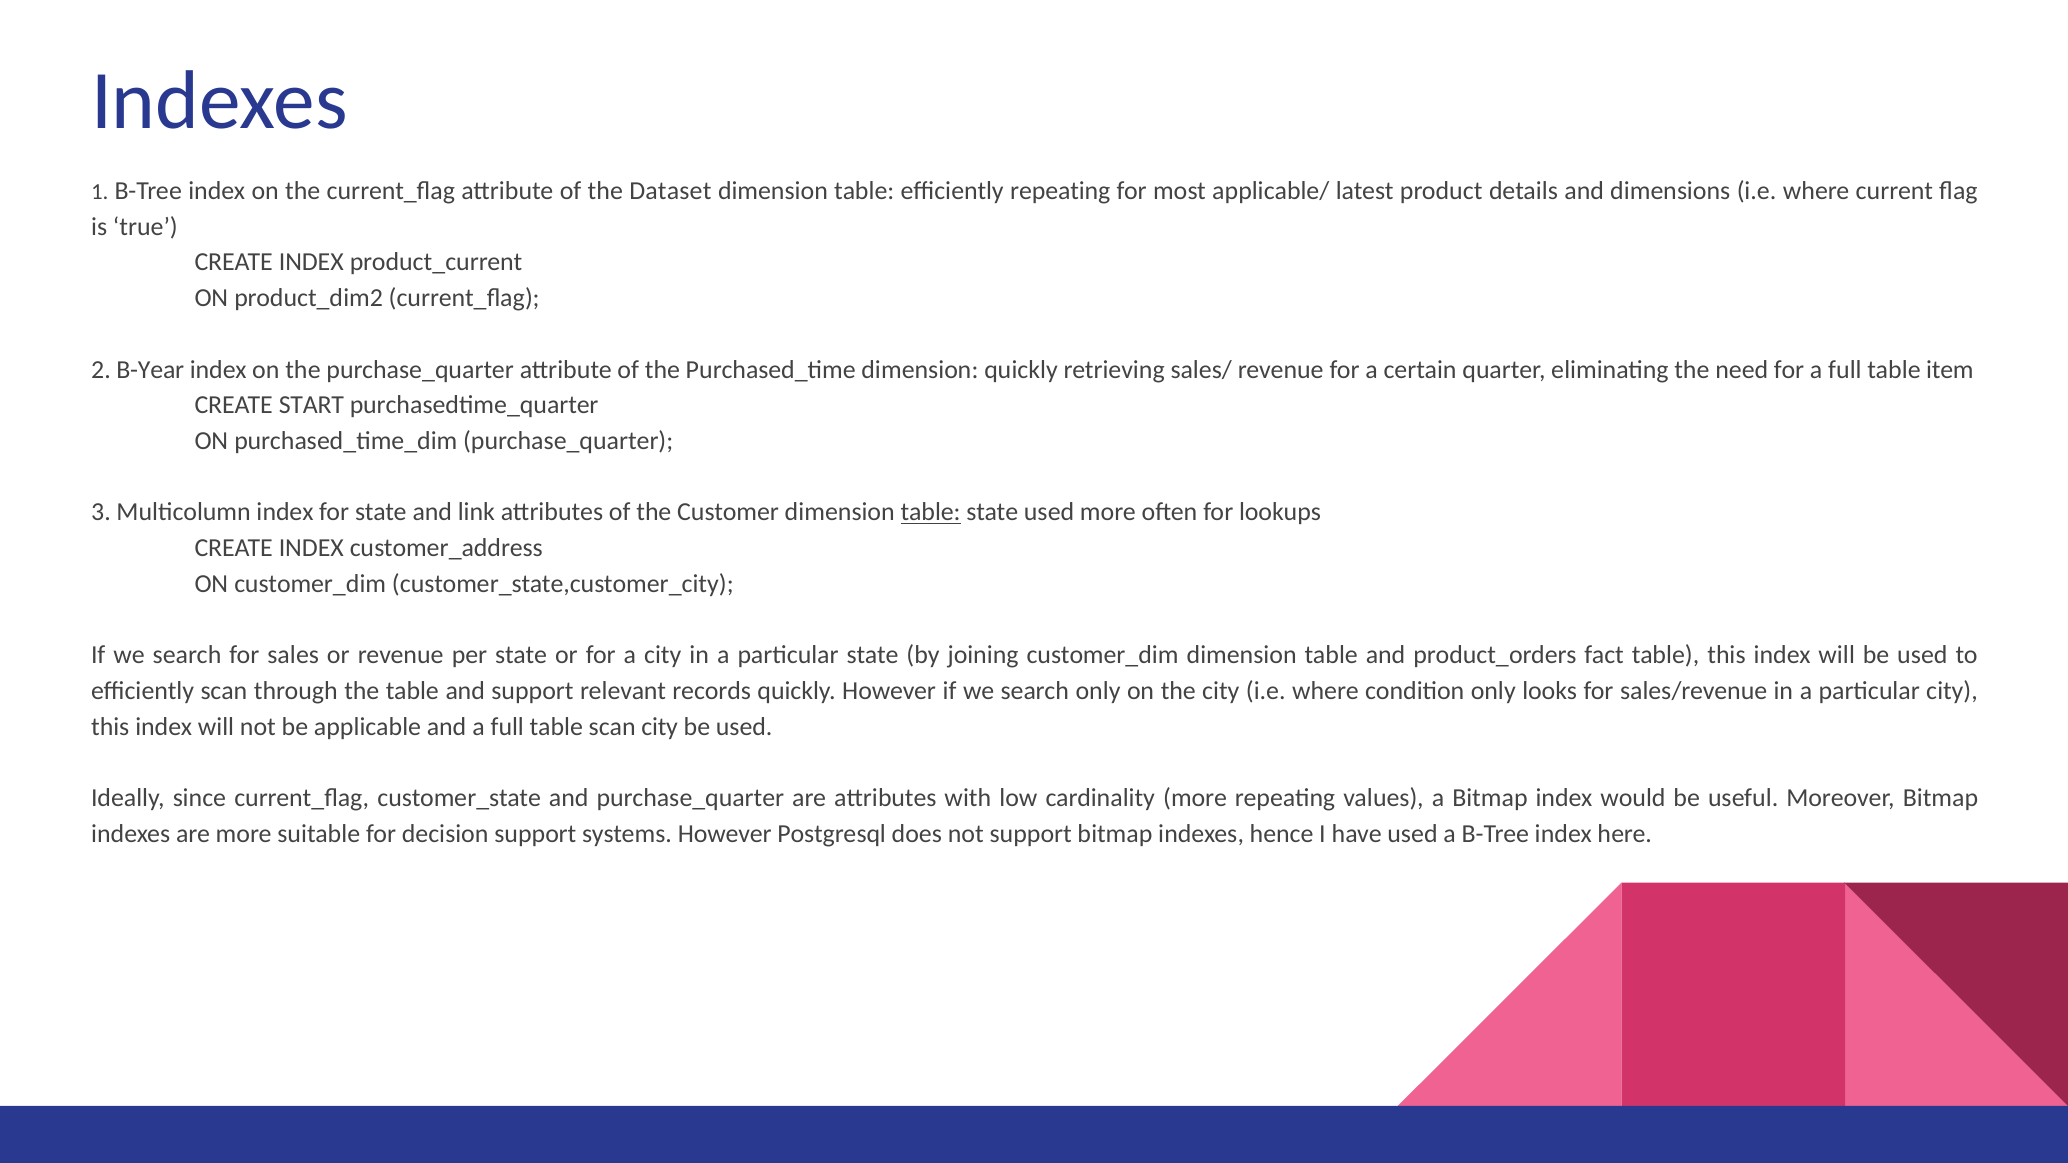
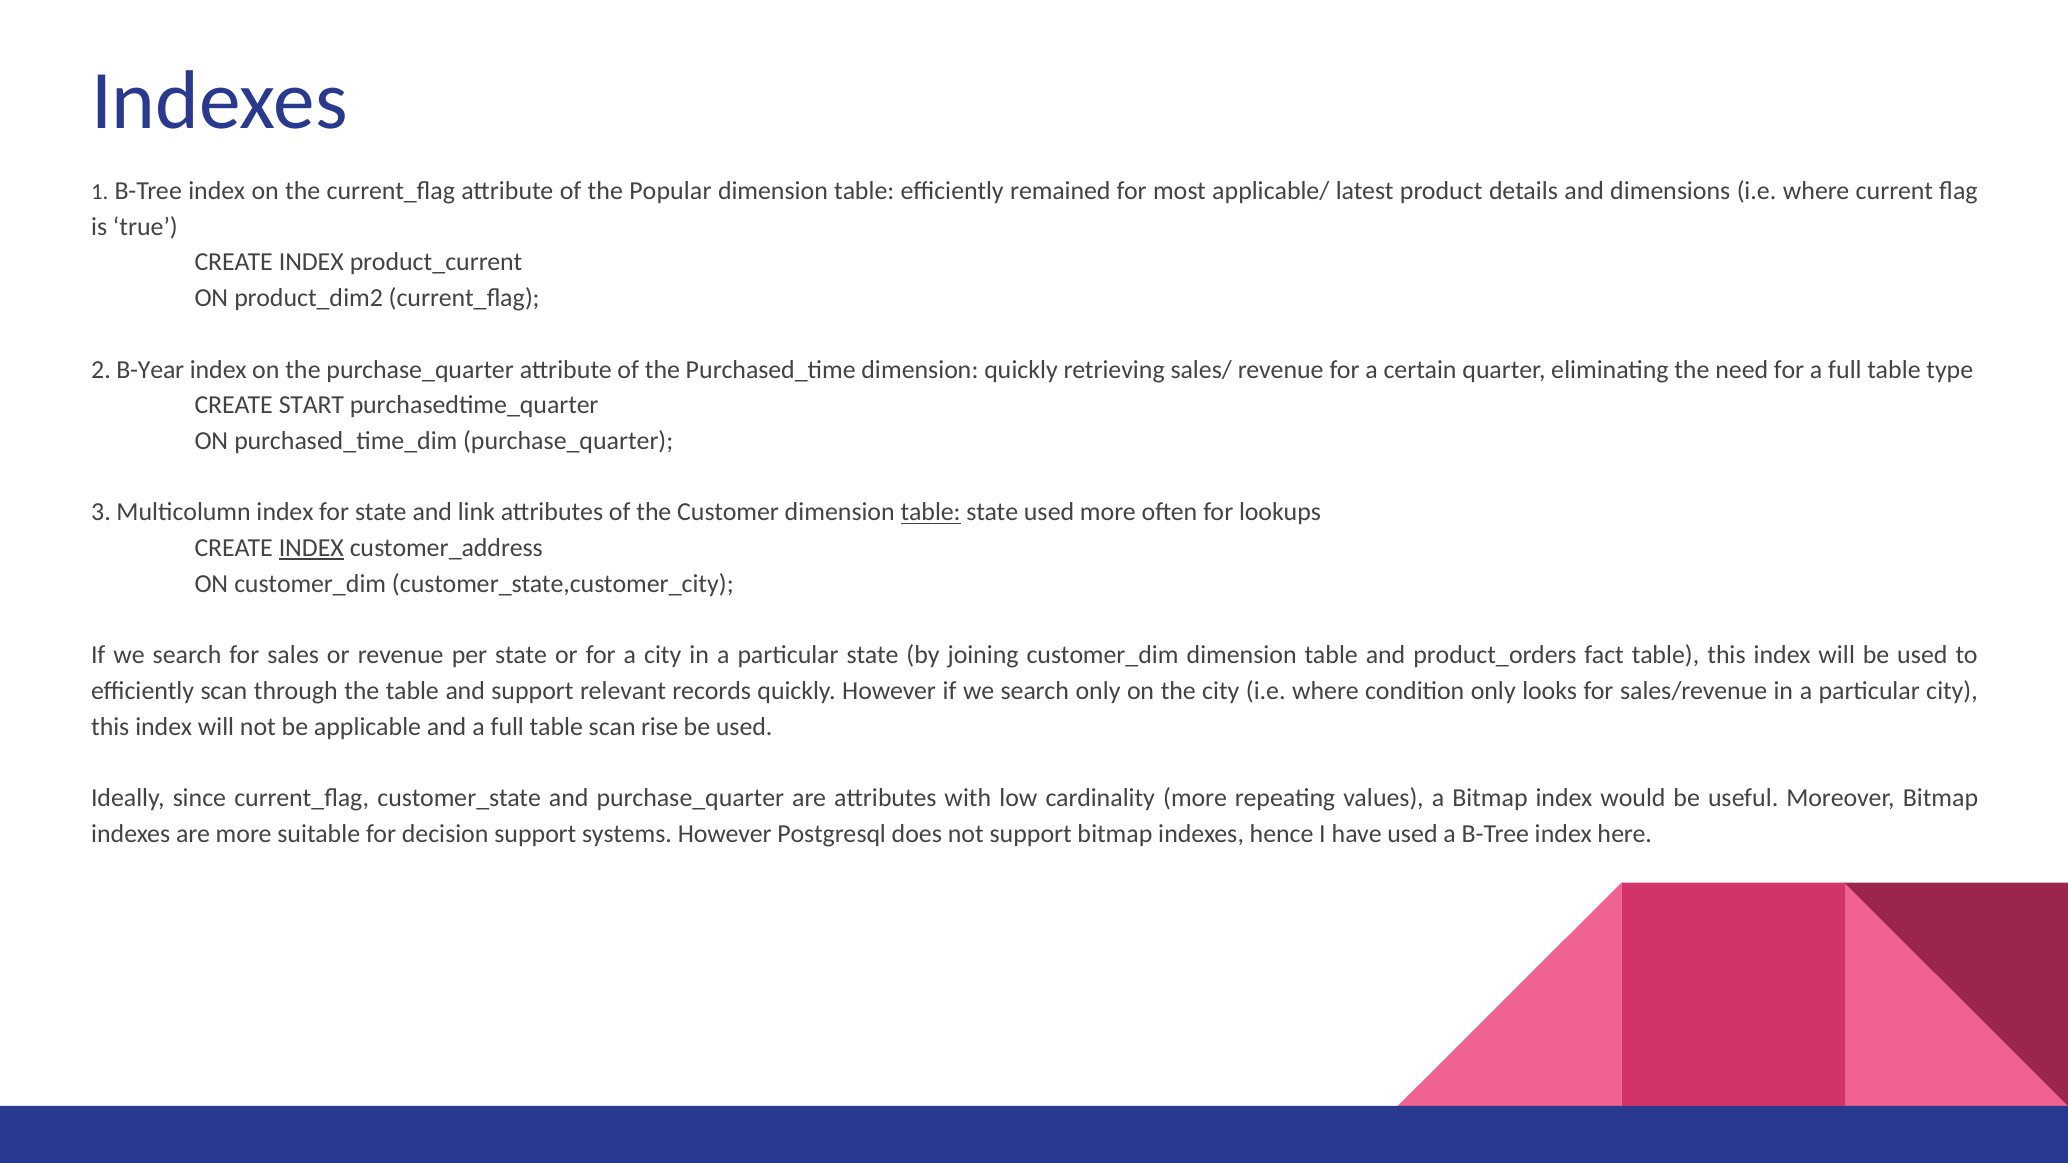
Dataset: Dataset -> Popular (670, 191)
efficiently repeating: repeating -> remained (1060, 191)
item: item -> type (1950, 370)
INDEX underline: none -> present (311, 548)
scan city: city -> rise (660, 727)
